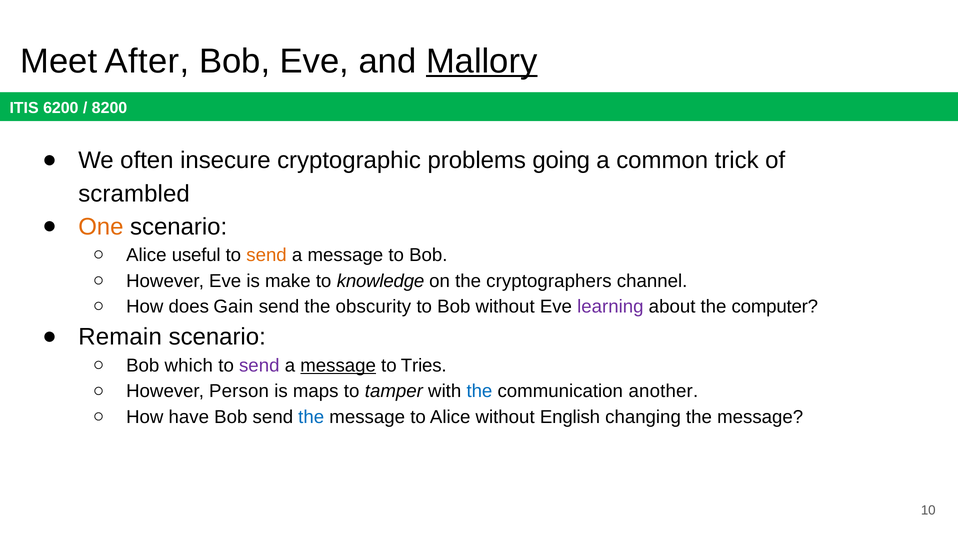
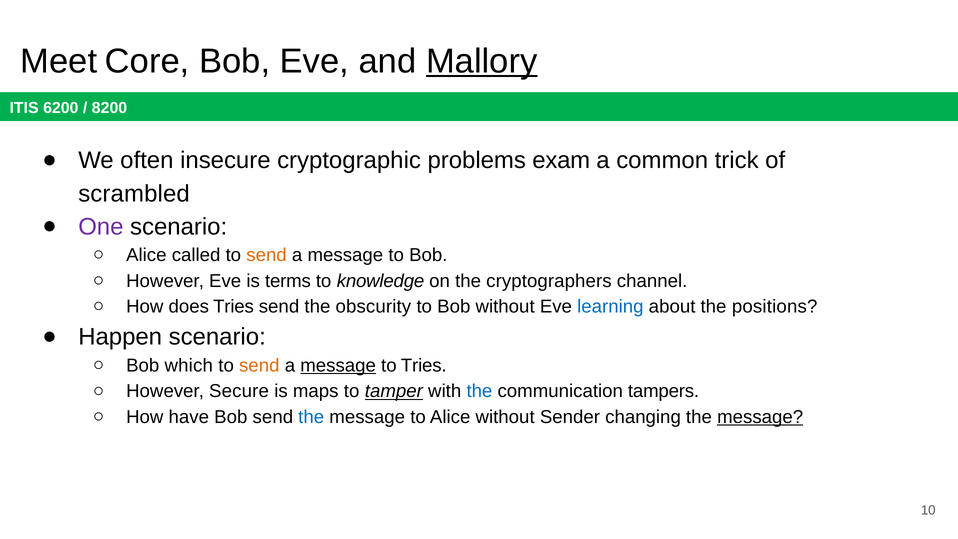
After: After -> Core (147, 61)
going: going -> exam (561, 161)
One colour: orange -> purple (101, 227)
useful: useful -> called (196, 255)
make: make -> terms (288, 281)
does Gain: Gain -> Tries (234, 307)
learning colour: purple -> blue (610, 307)
computer: computer -> positions (775, 307)
Remain: Remain -> Happen (120, 337)
send colour: purple -> orange (259, 366)
Person: Person -> Secure (239, 391)
tamper underline: none -> present (394, 391)
another: another -> tampers (664, 391)
English: English -> Sender (570, 417)
message underline: none -> present (760, 417)
